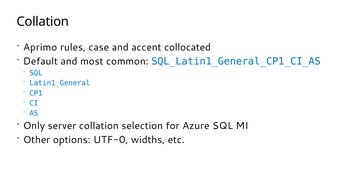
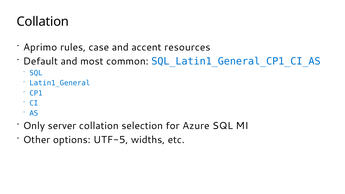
collocated: collocated -> resources (187, 47)
UTF-0: UTF-0 -> UTF-5 (111, 140)
